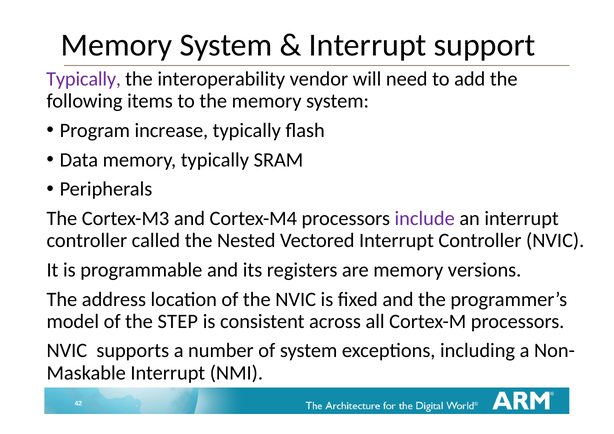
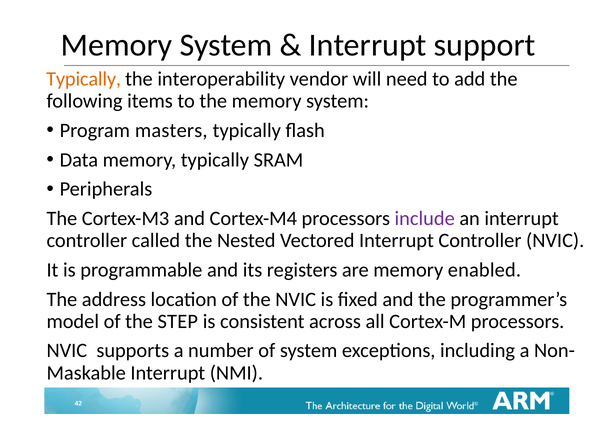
Typically colour: purple -> orange (84, 79)
increase: increase -> masters (171, 130)
versions: versions -> enabled (484, 270)
